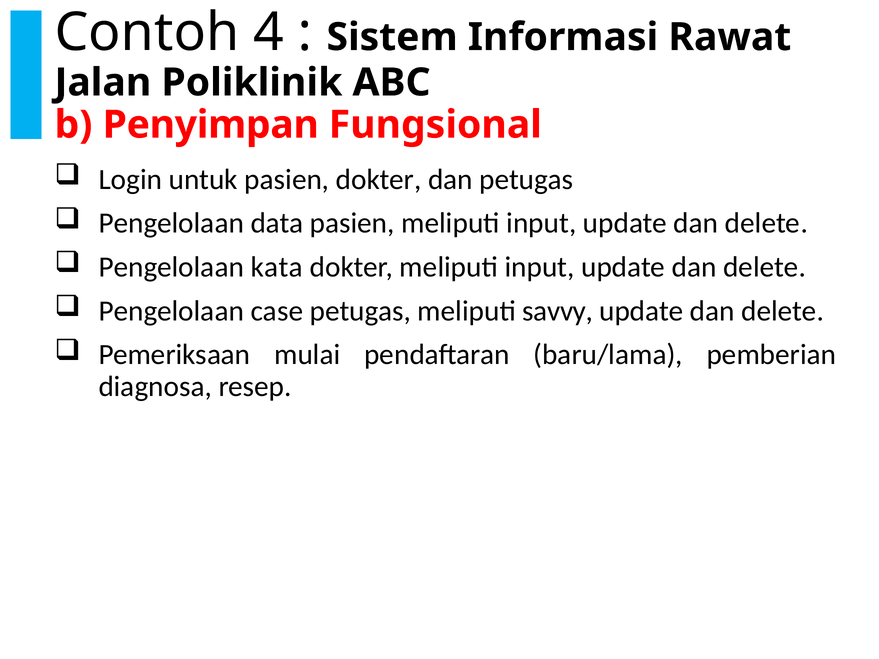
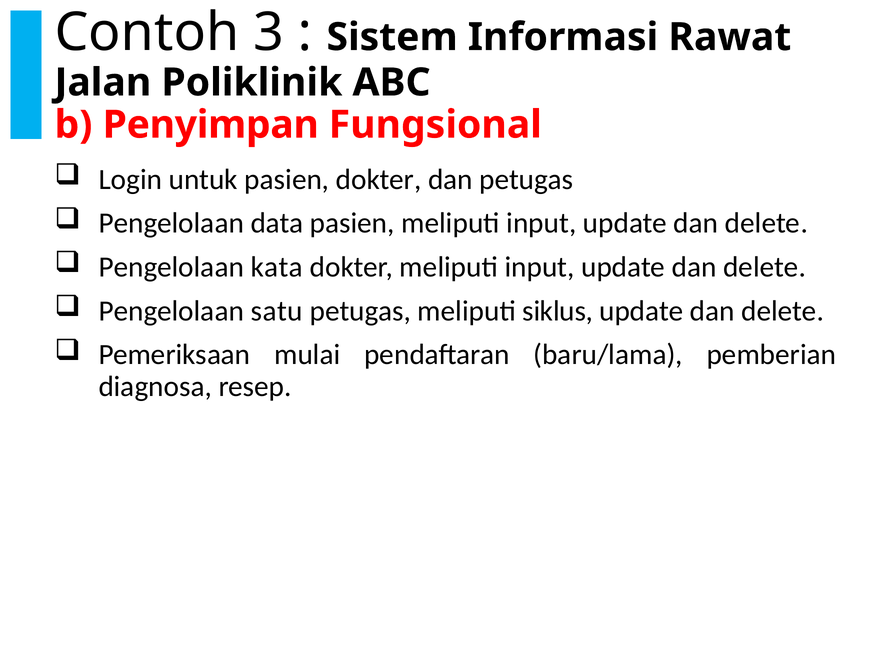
4: 4 -> 3 (269, 32)
case: case -> satu (277, 311)
savvy: savvy -> siklus (558, 311)
